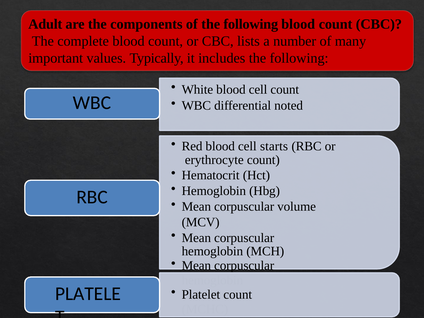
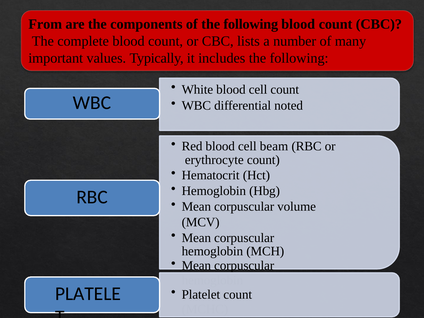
Adult: Adult -> From (45, 24)
starts: starts -> beam (274, 146)
